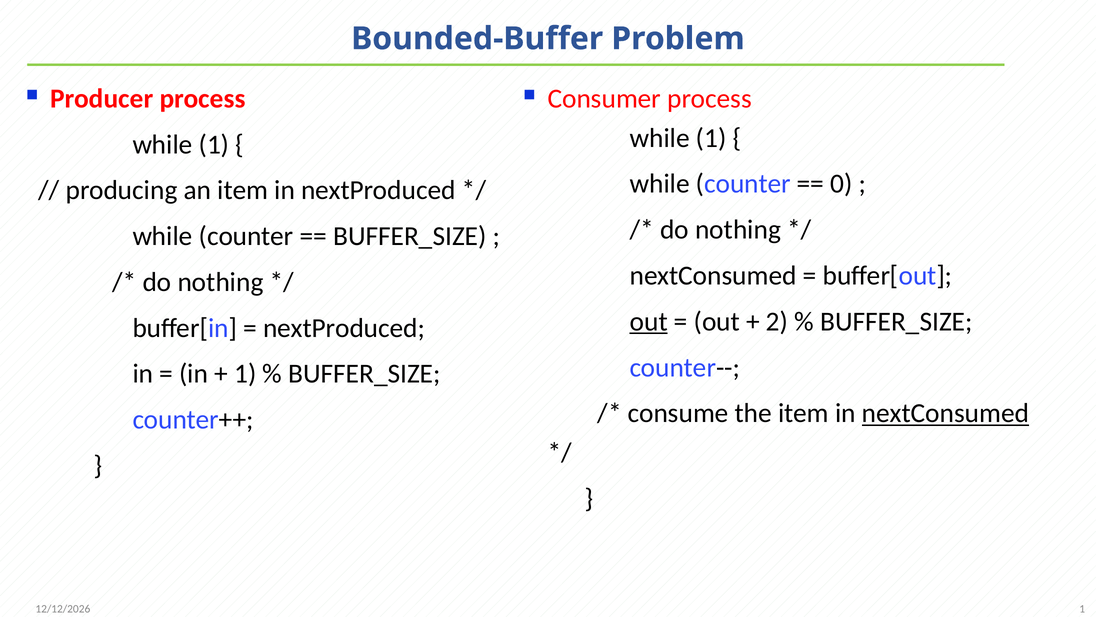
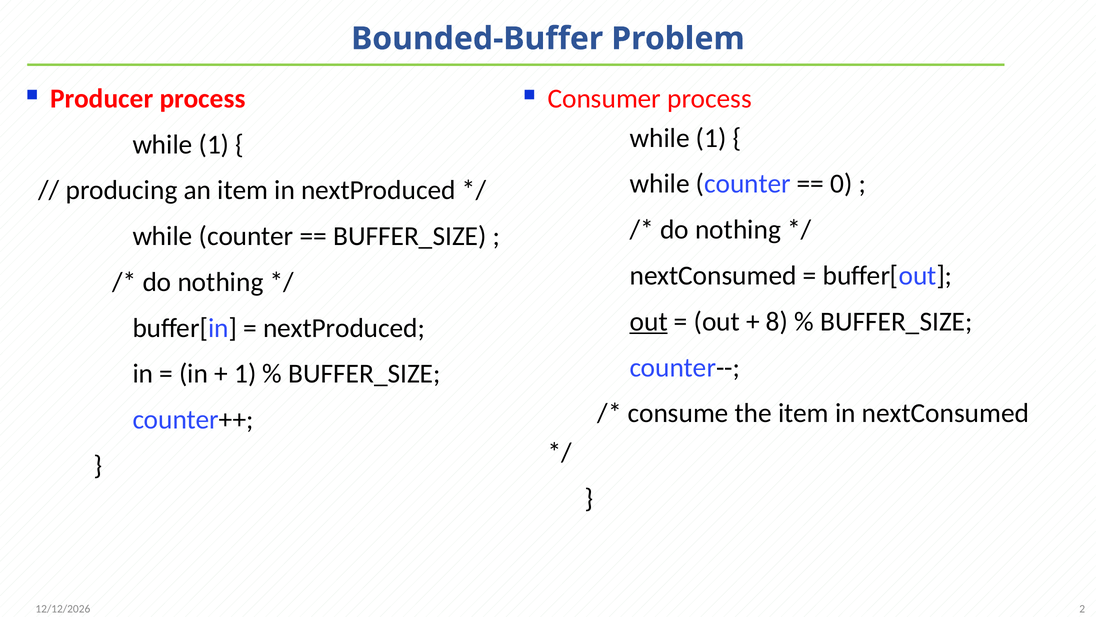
2: 2 -> 8 (777, 321)
nextConsumed underline: present -> none (945, 413)
1: 1 -> 2 (1082, 608)
